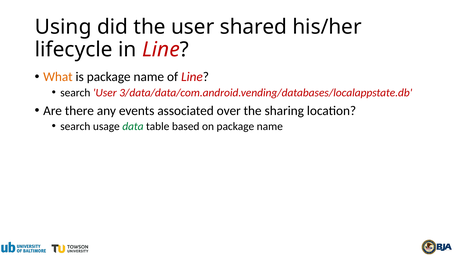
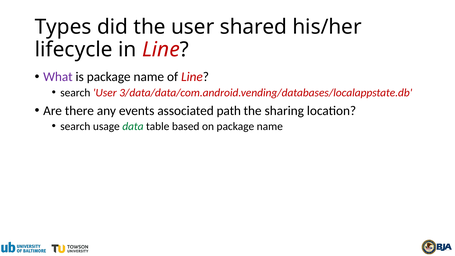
Using: Using -> Types (63, 27)
What colour: orange -> purple (58, 77)
over: over -> path (229, 111)
